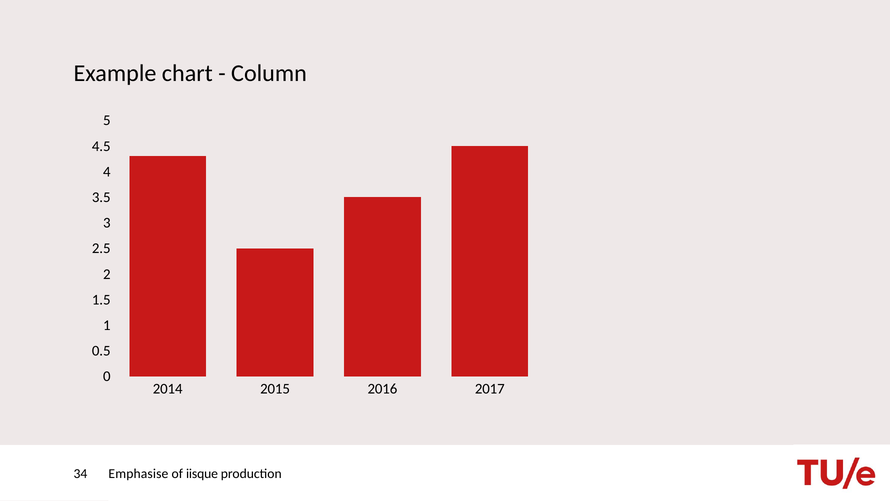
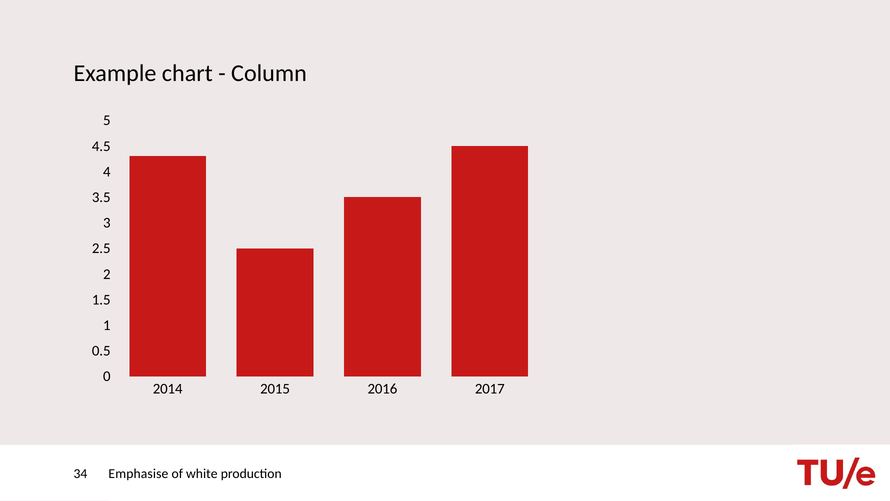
iisque: iisque -> white (202, 473)
